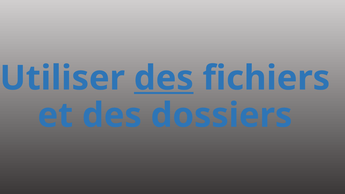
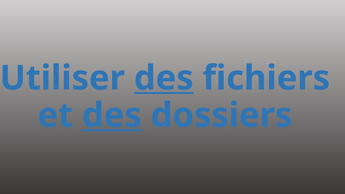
des underline: none -> present (112, 115)
